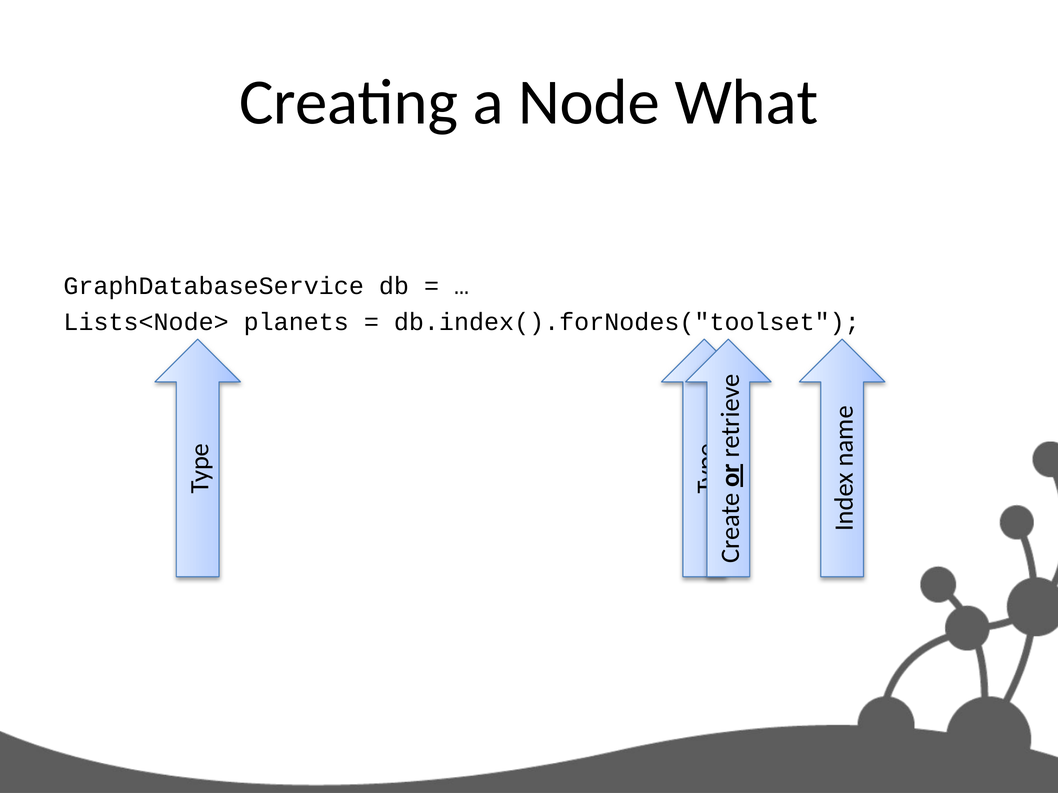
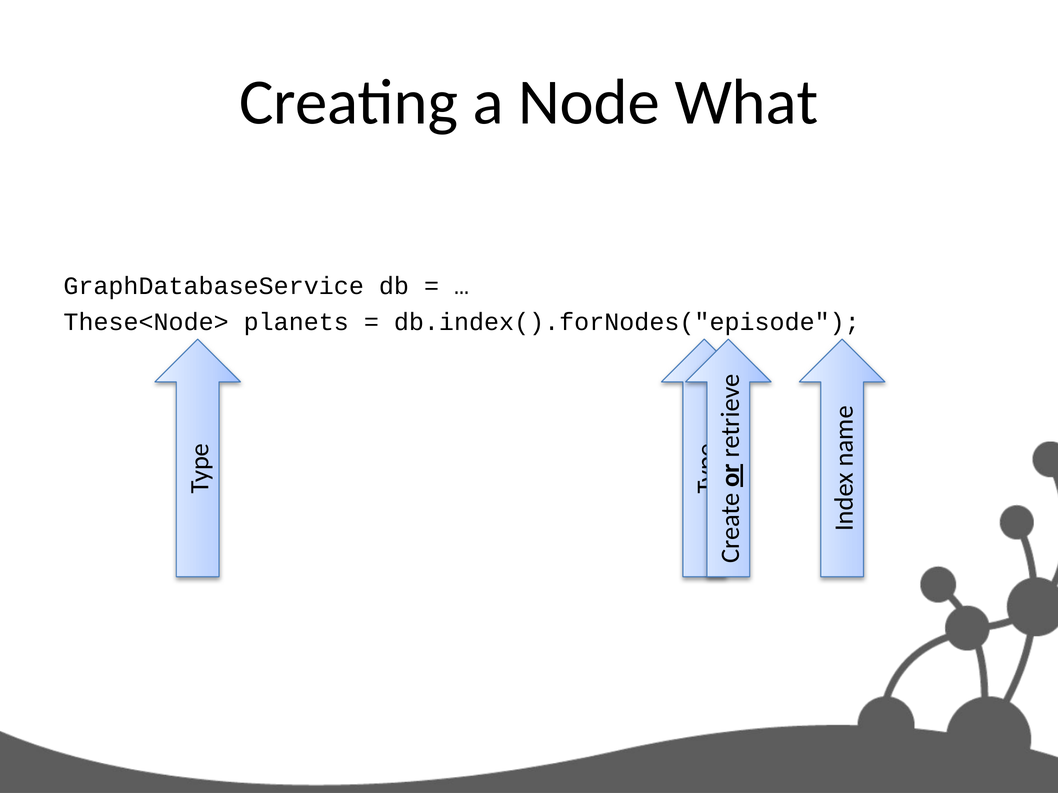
Lists<Node>: Lists<Node> -> These<Node> (146, 322)
db.index().forNodes("toolset: db.index().forNodes("toolset -> db.index().forNodes("episode (627, 322)
